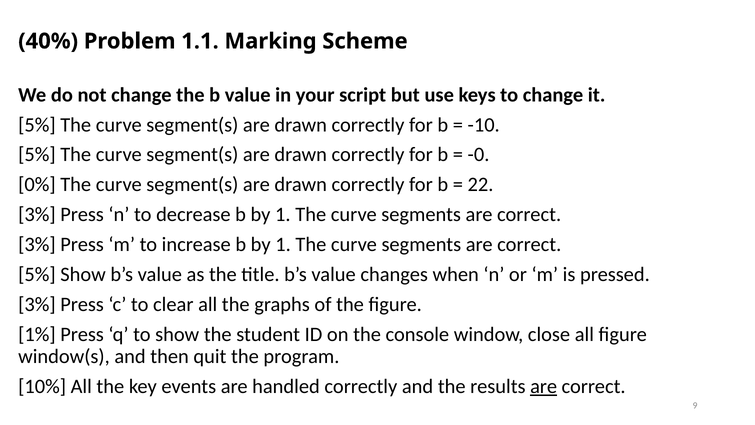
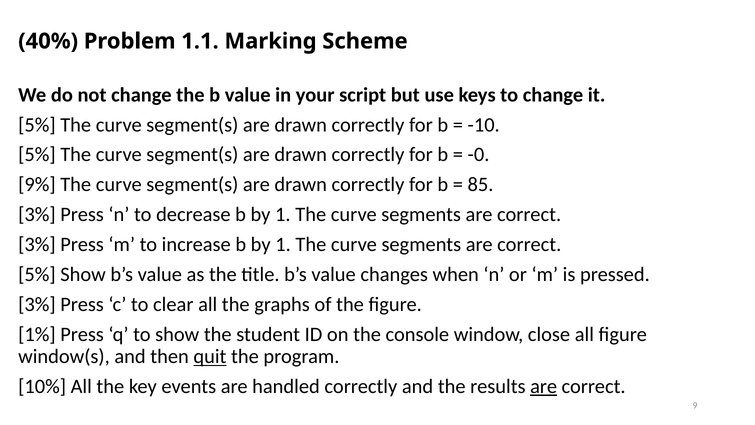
0%: 0% -> 9% (37, 185)
22: 22 -> 85 (481, 185)
quit underline: none -> present (210, 356)
